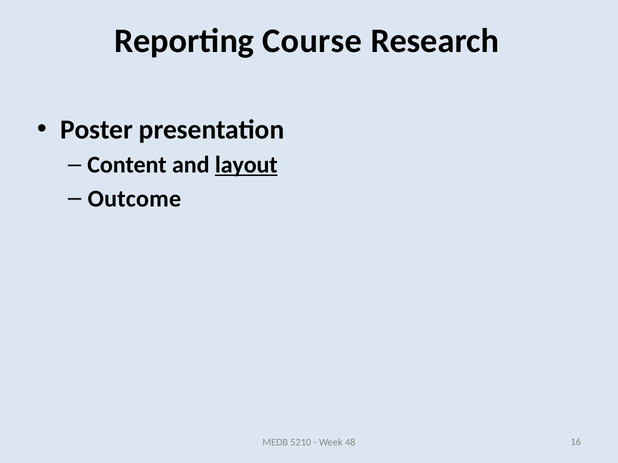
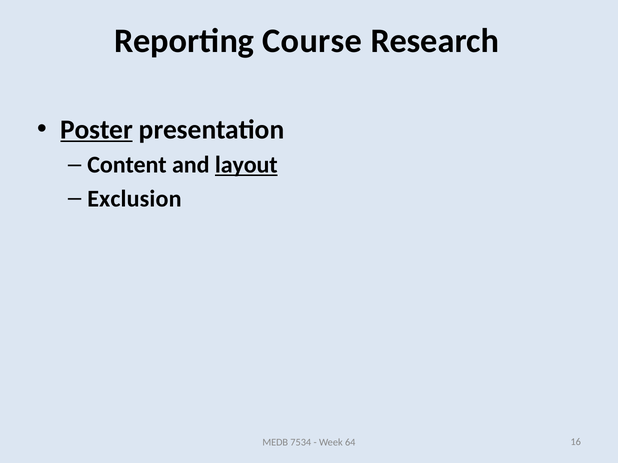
Poster underline: none -> present (97, 130)
Outcome: Outcome -> Exclusion (134, 199)
5210: 5210 -> 7534 (301, 443)
48: 48 -> 64 (350, 443)
